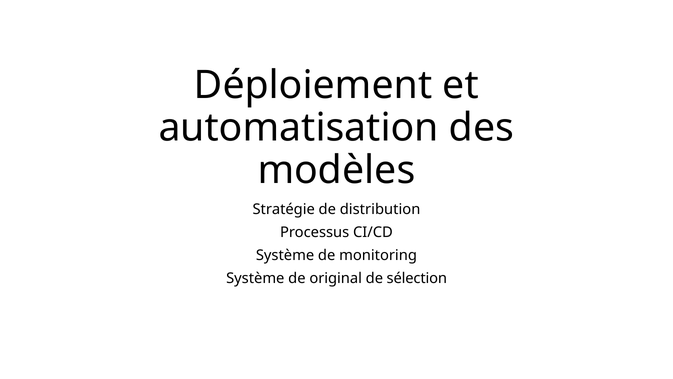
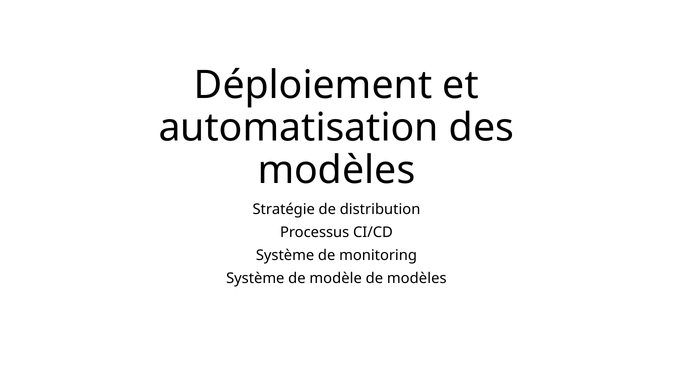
original: original -> modèle (336, 278)
de sélection: sélection -> modèles (417, 278)
